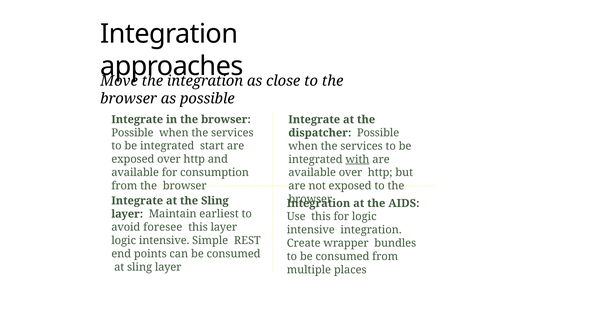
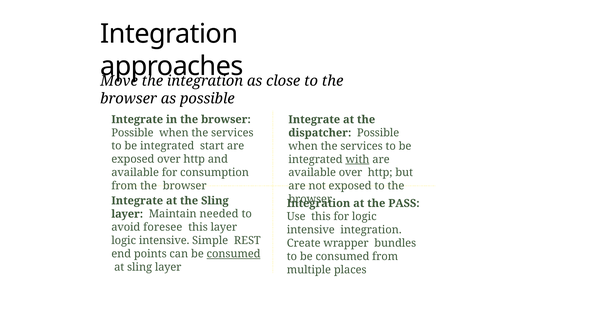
AIDS: AIDS -> PASS (404, 203)
earliest: earliest -> needed (219, 214)
consumed underline: none -> present (234, 254)
